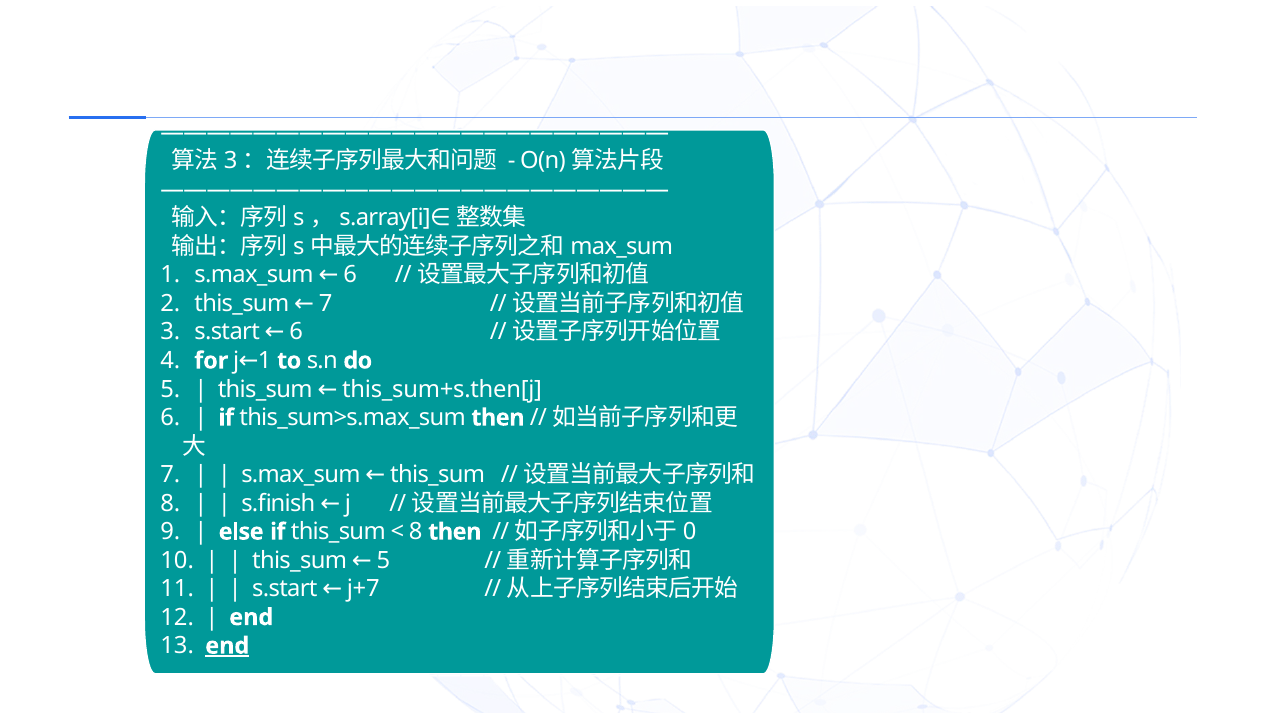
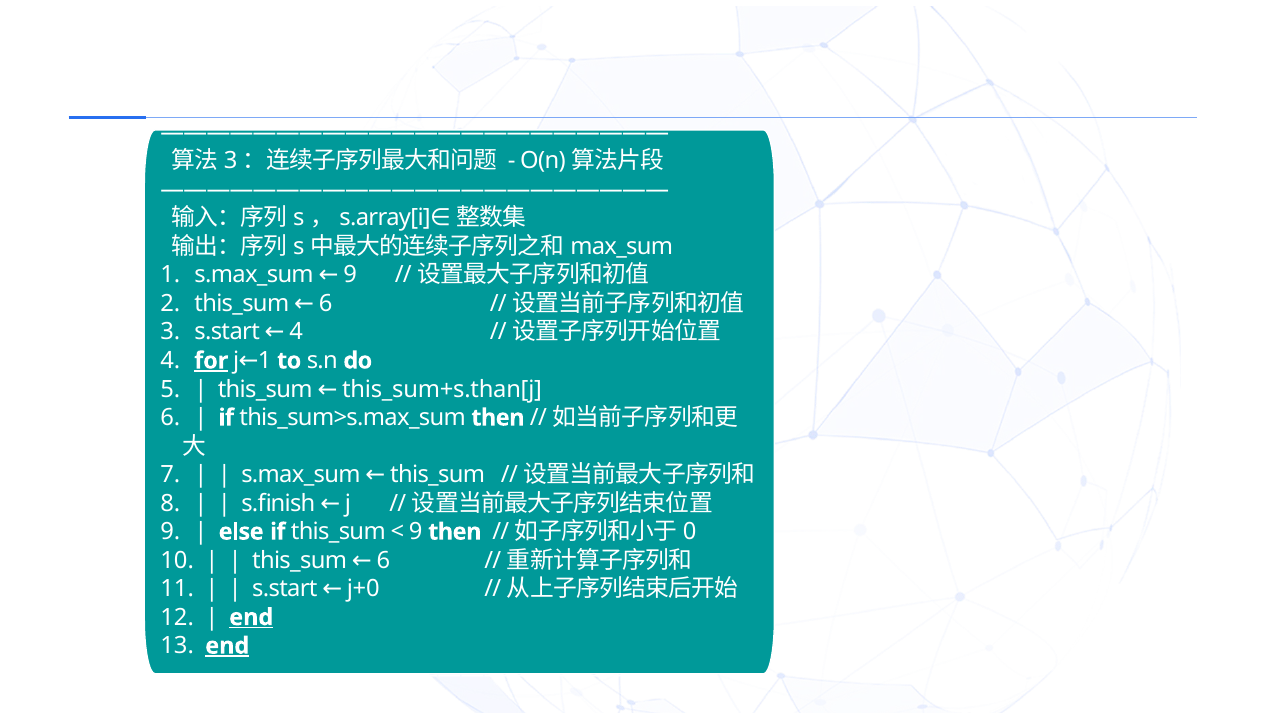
s.max_sum 6: 6 -> 9 (350, 275)
7: 7 -> 6 (326, 303)
s.start 6: 6 -> 4 (296, 332)
for underline: none -> present (211, 361)
this_sum+s.then[j: this_sum+s.then[j -> this_sum+s.than[j (442, 389)
8: 8 -> 9 (416, 532)
5: 5 -> 6 (383, 560)
j+7: j+7 -> j+0 (363, 589)
end underline: none -> present (251, 617)
